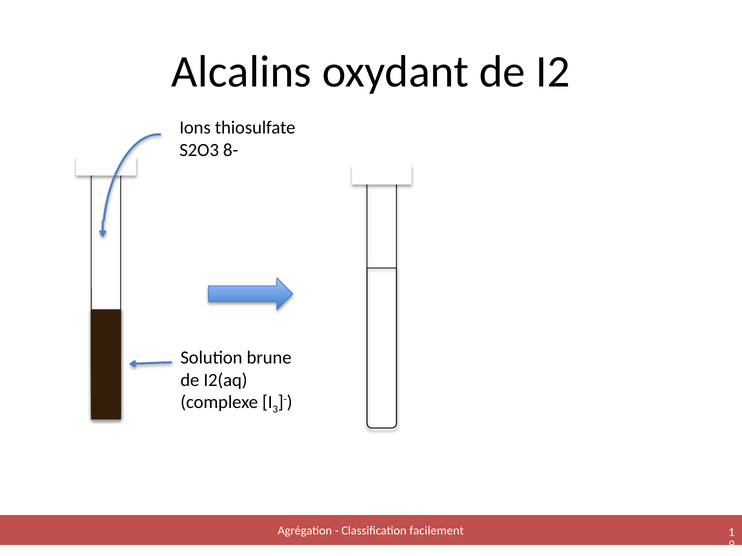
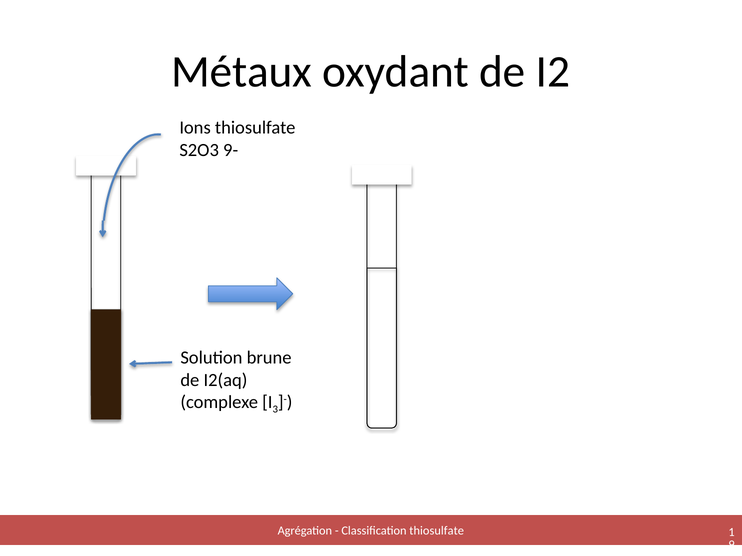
Alcalins: Alcalins -> Métaux (242, 72)
8-: 8- -> 9- (231, 150)
Classification facilement: facilement -> thiosulfate (437, 531)
